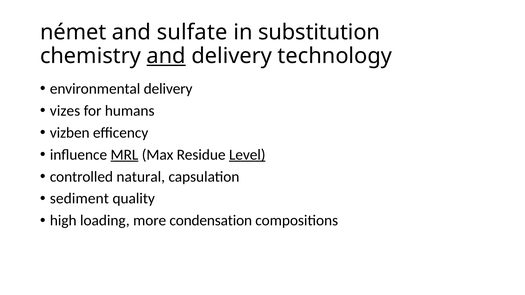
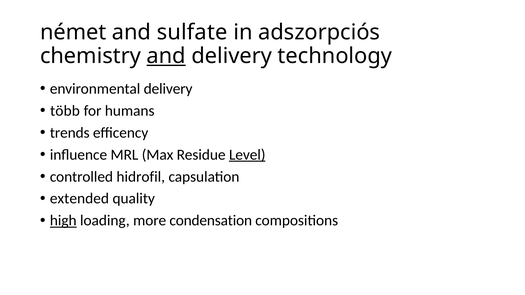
substitution: substitution -> adszorpciós (319, 32)
vizes: vizes -> több (65, 111)
vizben: vizben -> trends (70, 133)
MRL underline: present -> none (124, 155)
natural: natural -> hidrofil (141, 177)
sediment: sediment -> extended (79, 199)
high underline: none -> present (63, 221)
